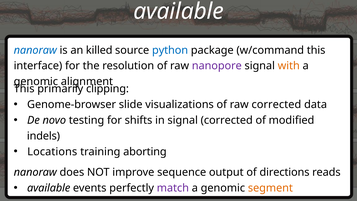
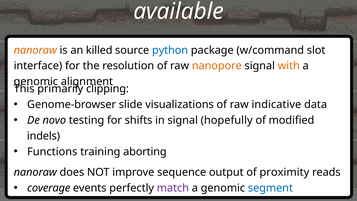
nanoraw colour: blue -> orange (35, 50)
w/command this: this -> slot (316, 50)
nanopore colour: purple -> orange (217, 66)
raw corrected: corrected -> indicative (276, 104)
signal corrected: corrected -> hopefully (227, 120)
Locations: Locations -> Functions (52, 152)
directions: directions -> proximity (284, 172)
available: available -> coverage (49, 188)
segment colour: orange -> blue (270, 188)
